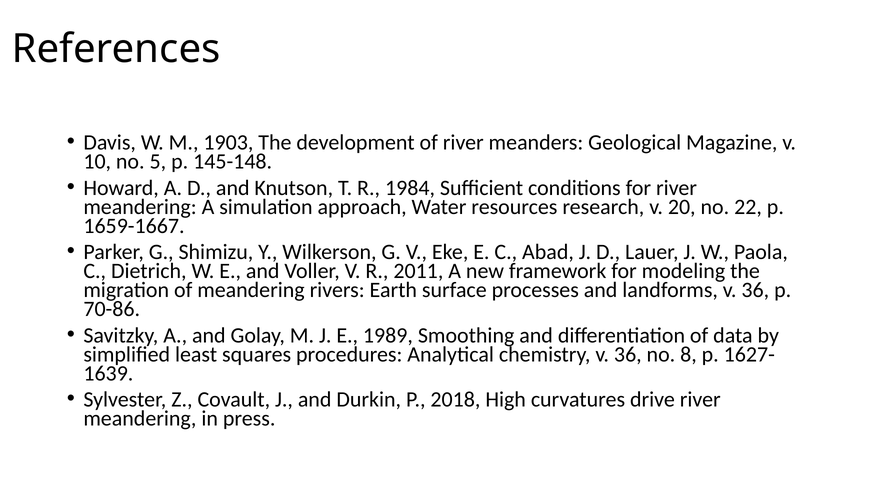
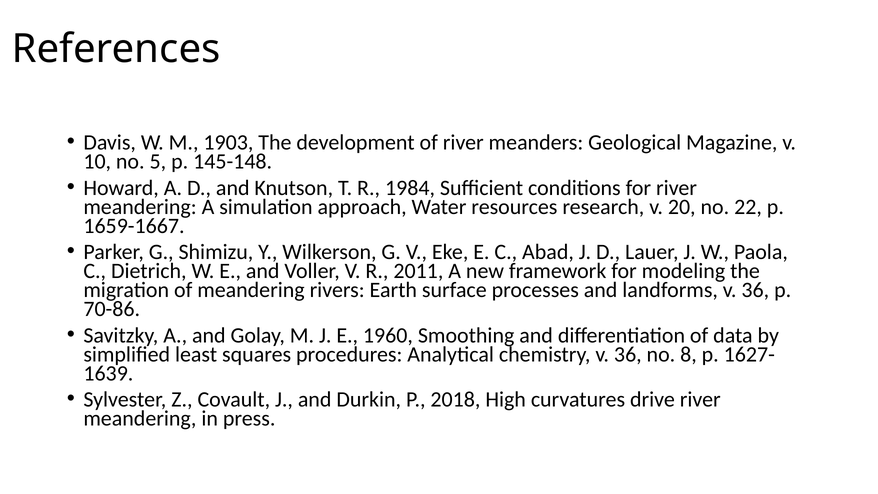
1989: 1989 -> 1960 (388, 335)
